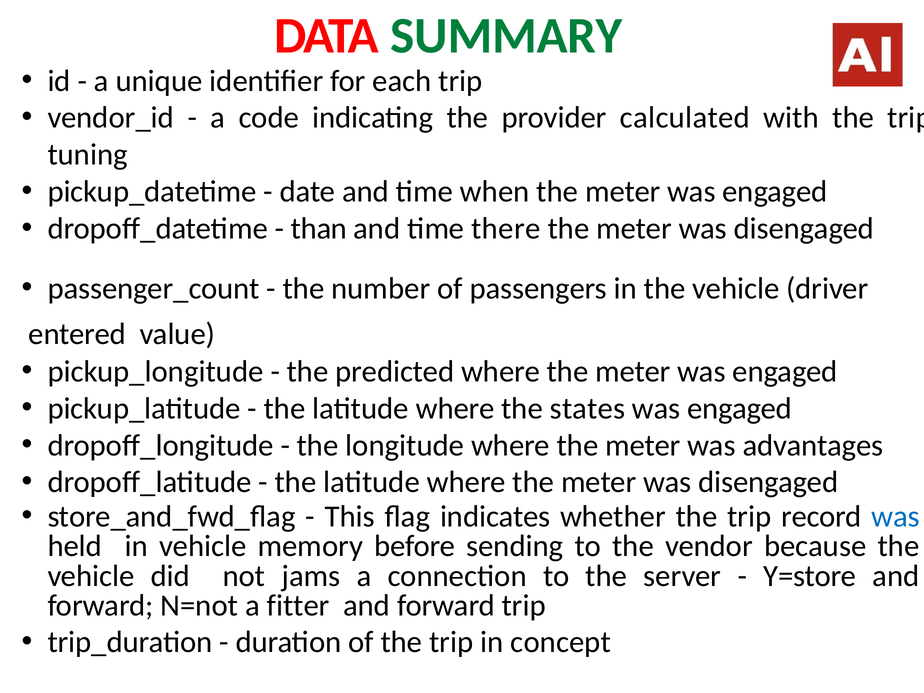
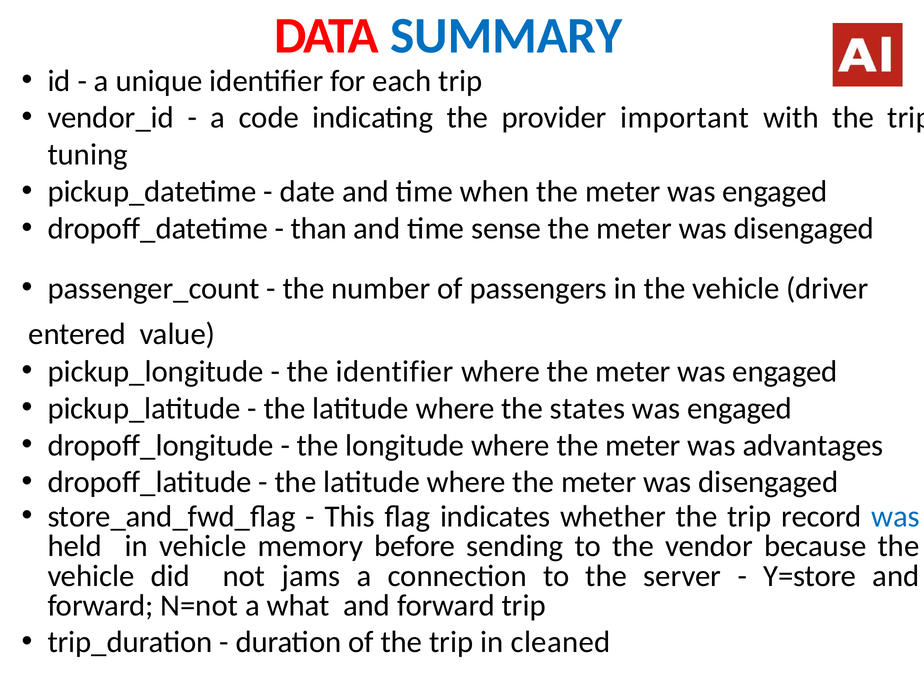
SUMMARY colour: green -> blue (507, 36)
calculated: calculated -> important (685, 118)
there: there -> sense (506, 229)
the predicted: predicted -> identifier (395, 371)
fitter: fitter -> what (298, 605)
concept: concept -> cleaned (561, 642)
